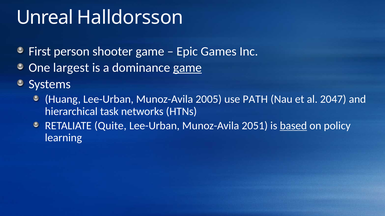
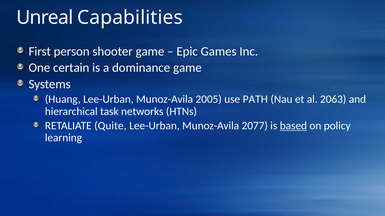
Halldorsson: Halldorsson -> Capabilities (130, 17)
largest: largest -> certain (71, 68)
game underline: present -> none (187, 68)
2047: 2047 -> 2063 (333, 100)
2051: 2051 -> 2077 (255, 126)
